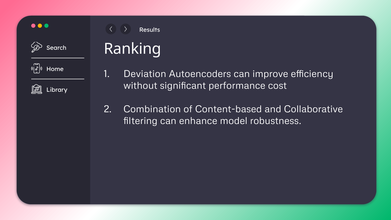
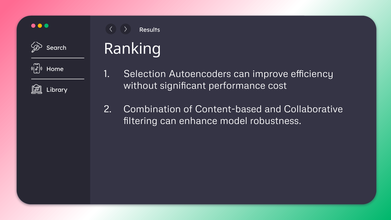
Deviation: Deviation -> Selection (145, 74)
